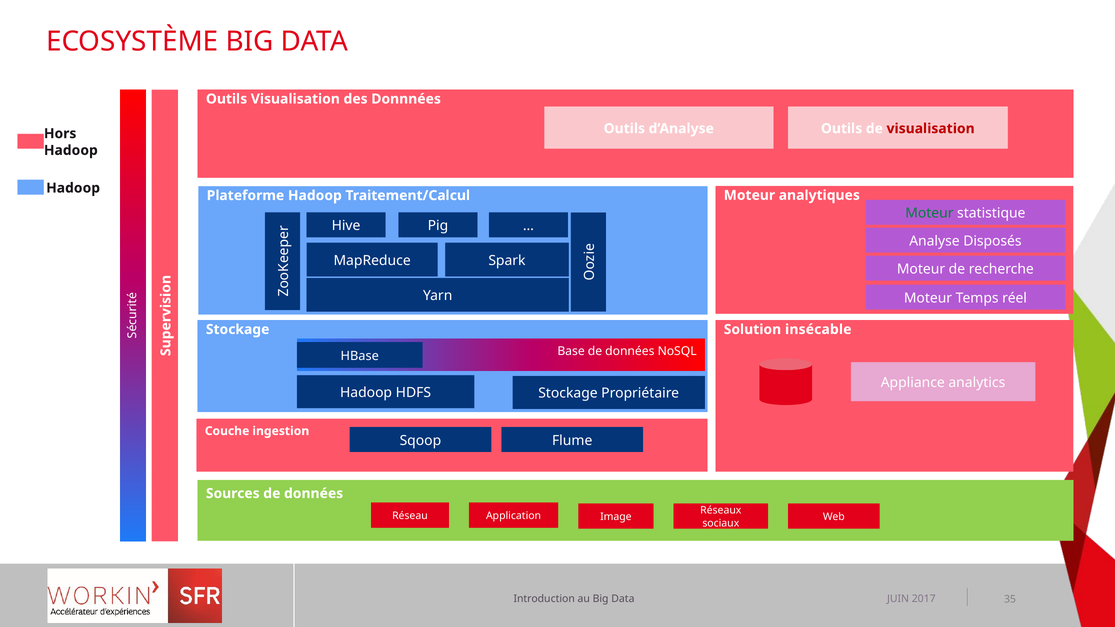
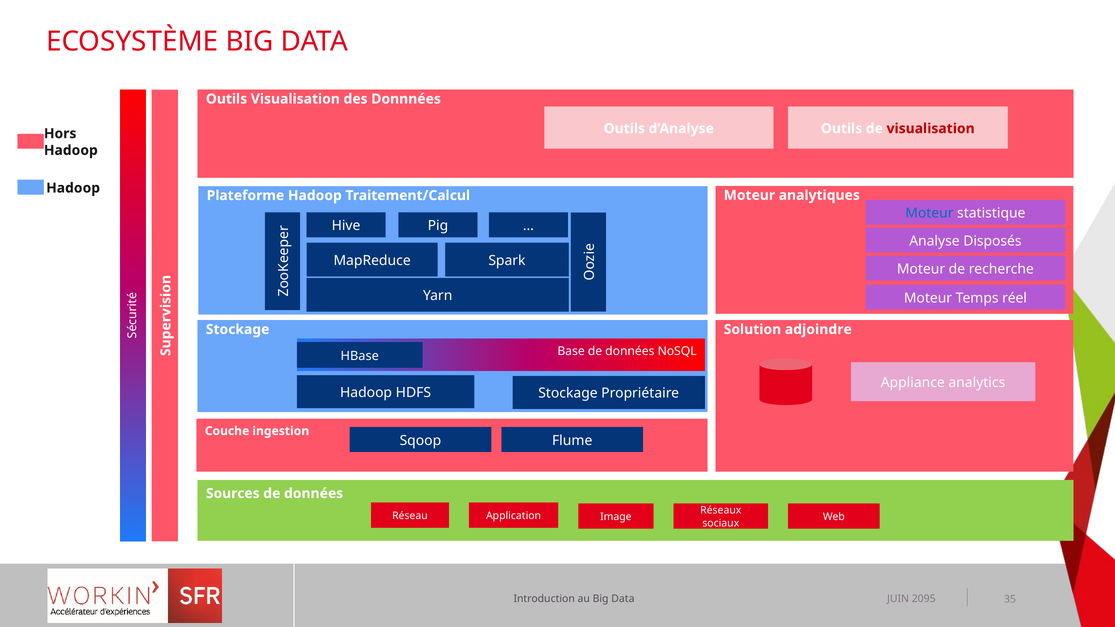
Moteur colour: green -> blue (929, 213)
insécable: insécable -> adjoindre (818, 330)
2017: 2017 -> 2095 (924, 599)
